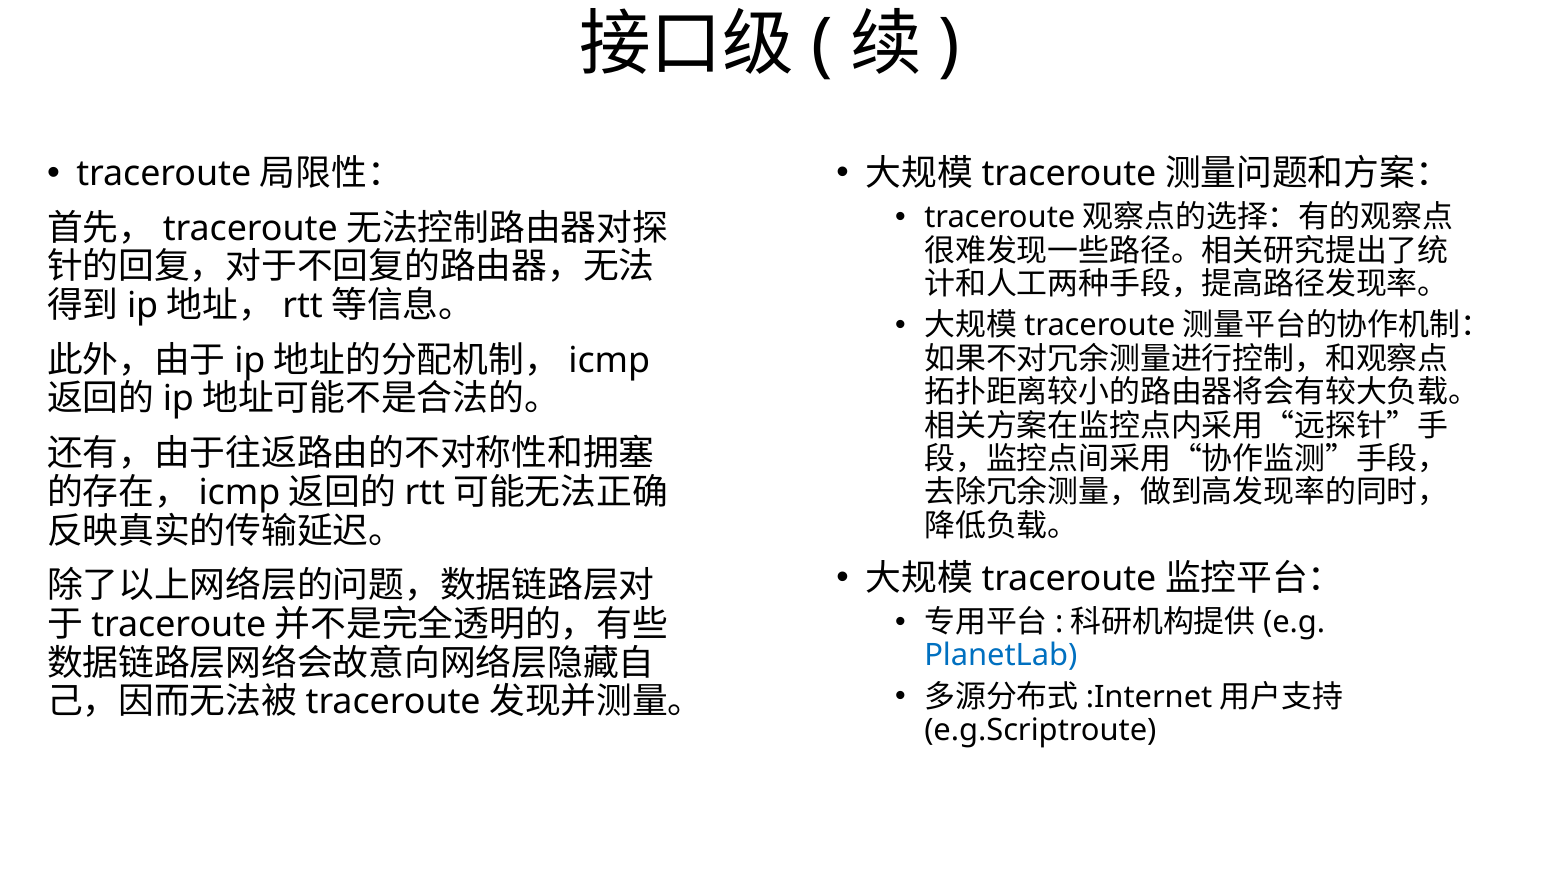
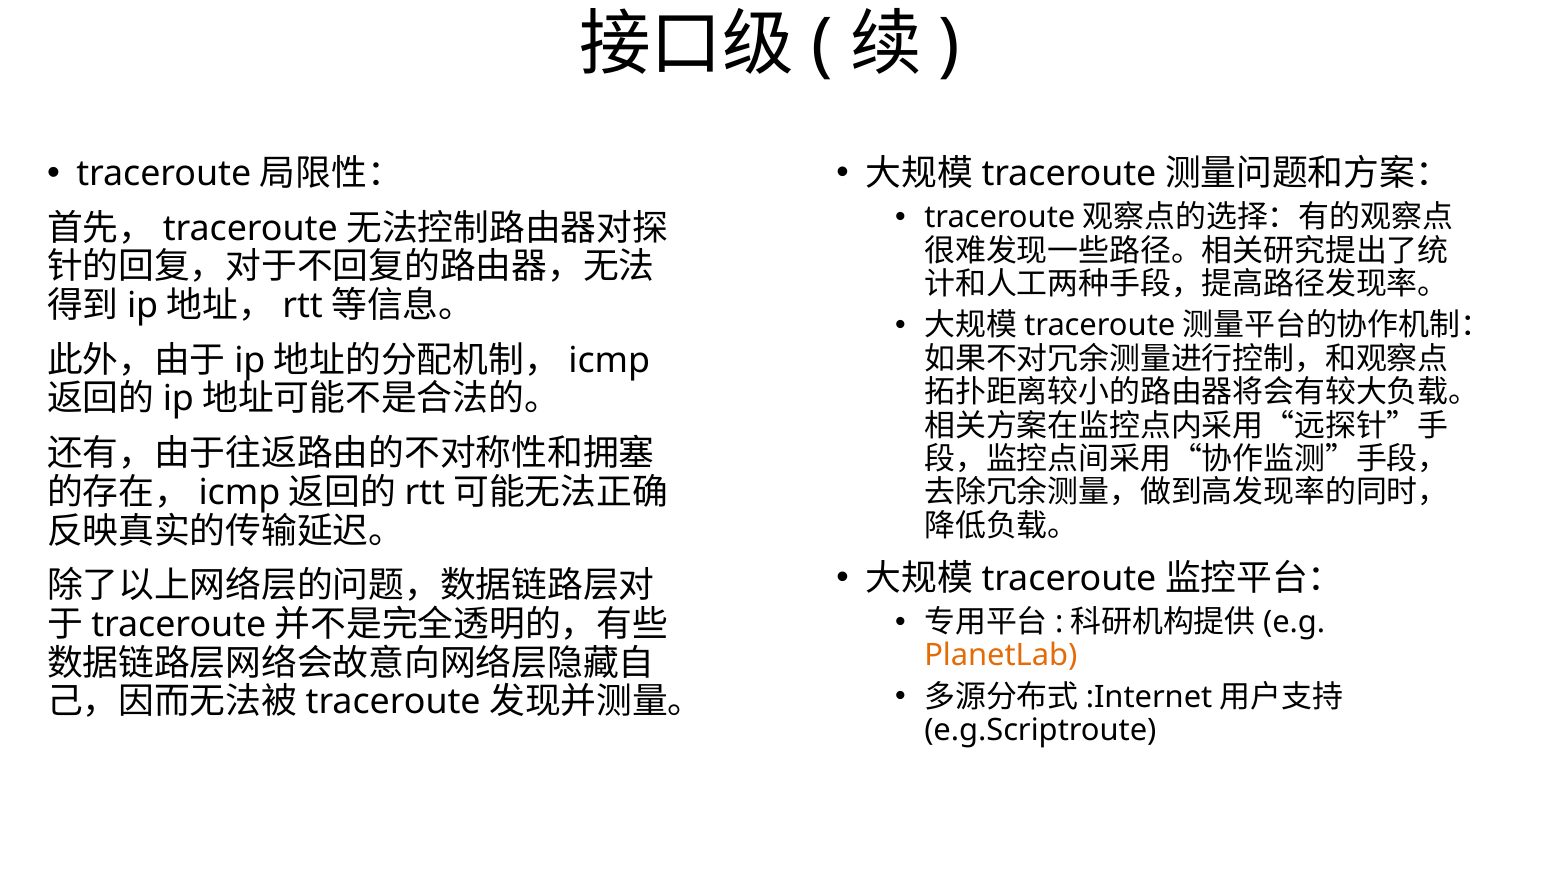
PlanetLab colour: blue -> orange (1001, 656)
